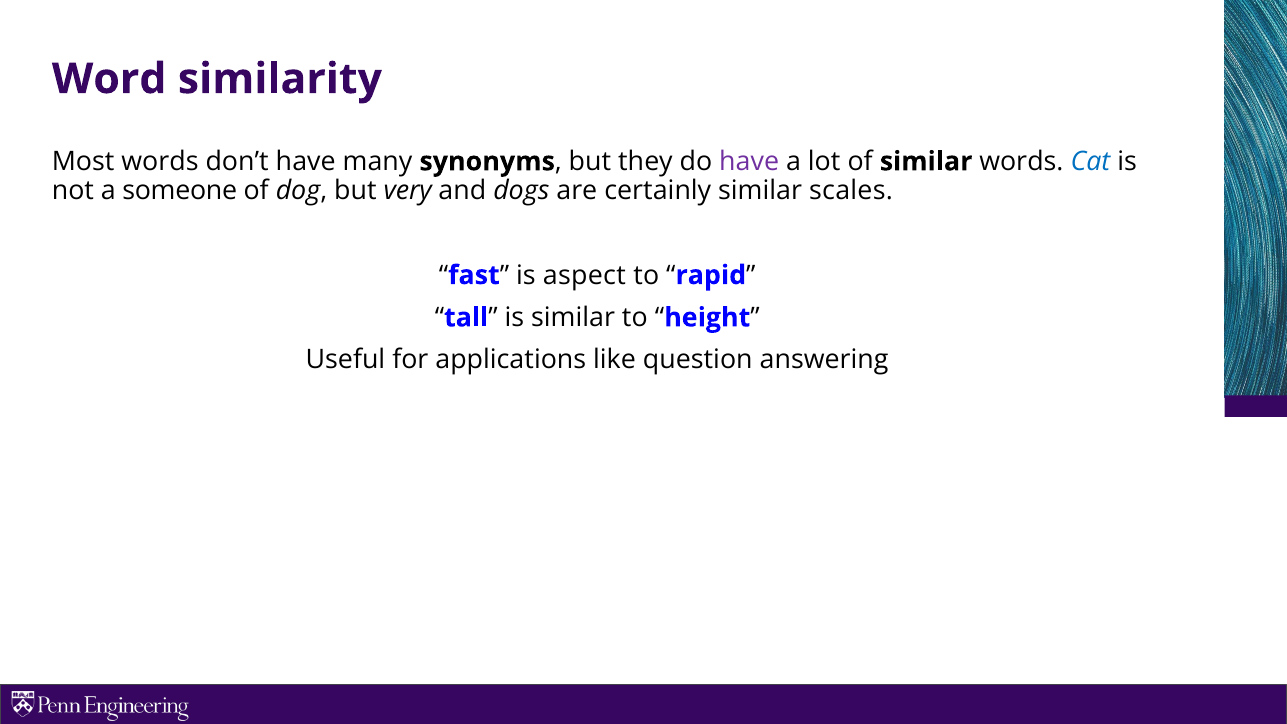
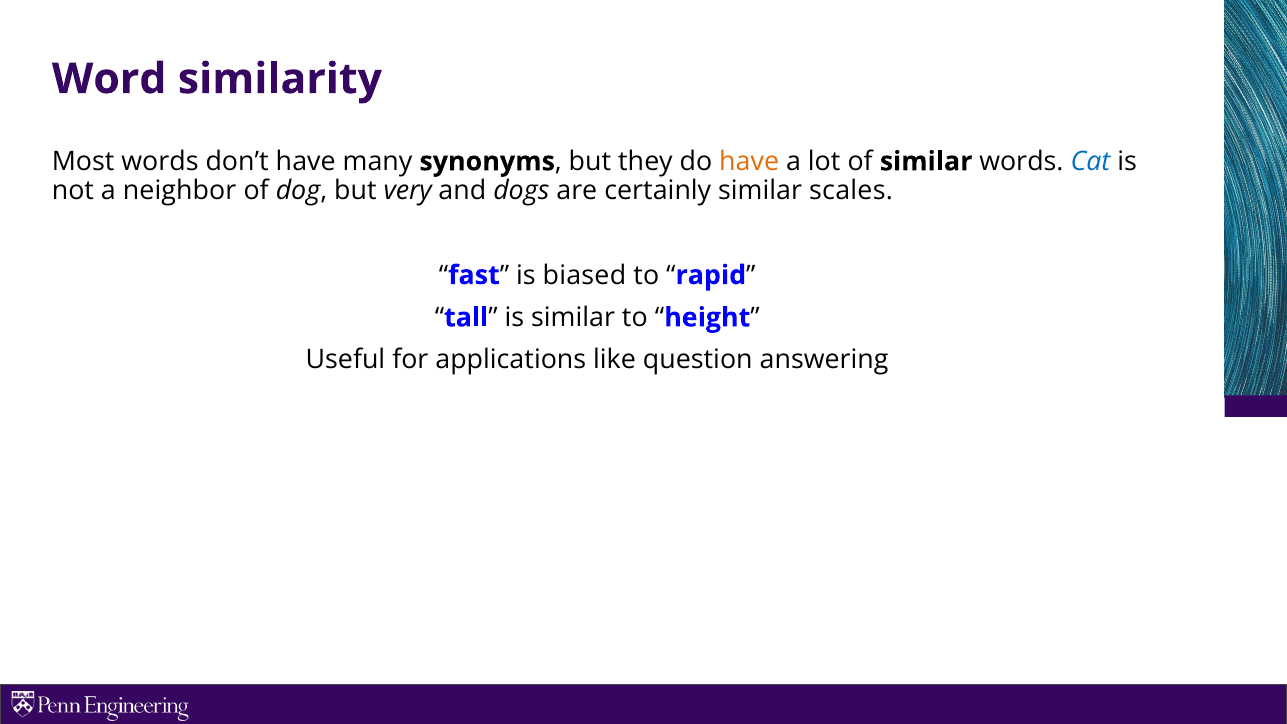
have colour: purple -> orange (749, 162)
someone: someone -> neighbor (180, 190)
aspect: aspect -> biased (584, 275)
